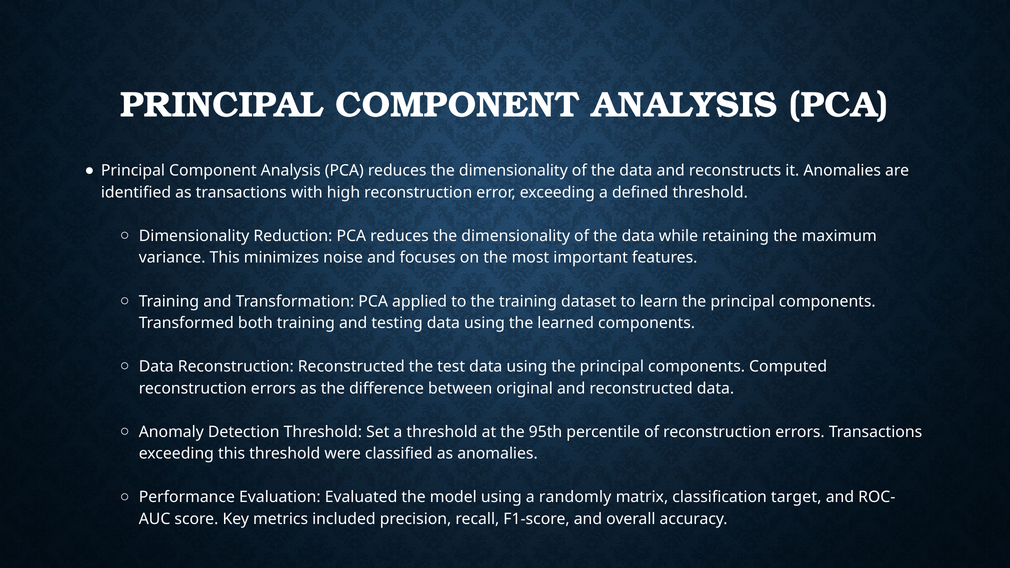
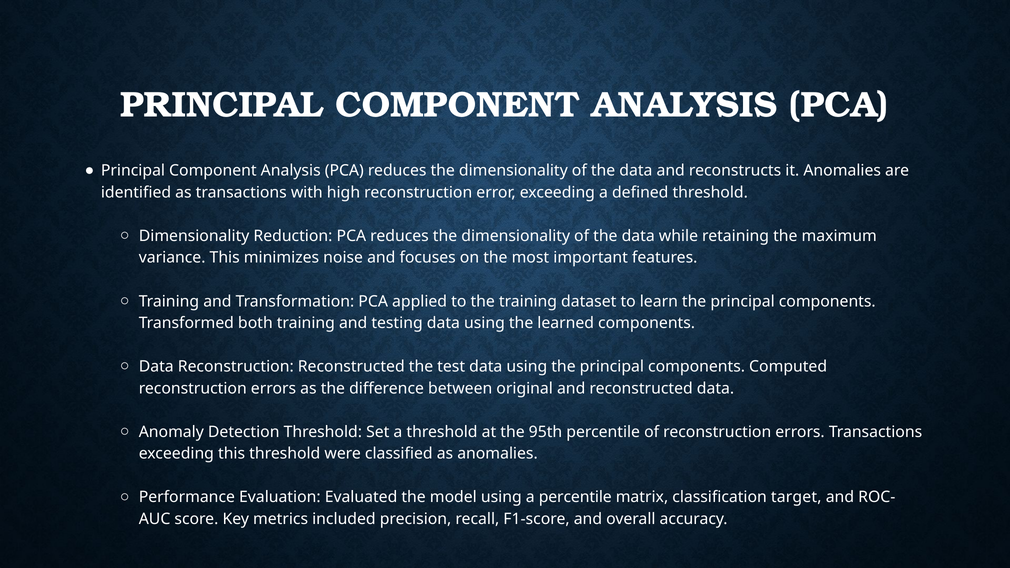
a randomly: randomly -> percentile (575, 497)
